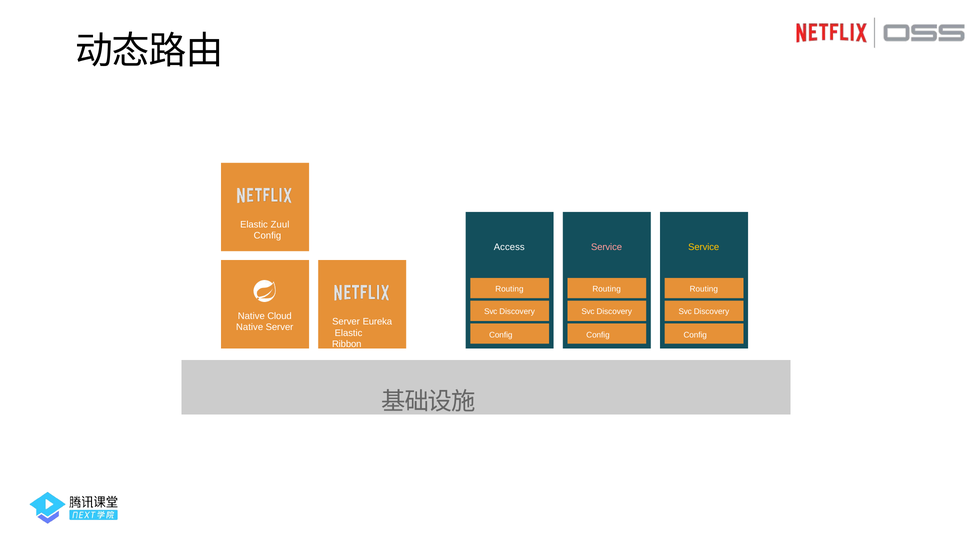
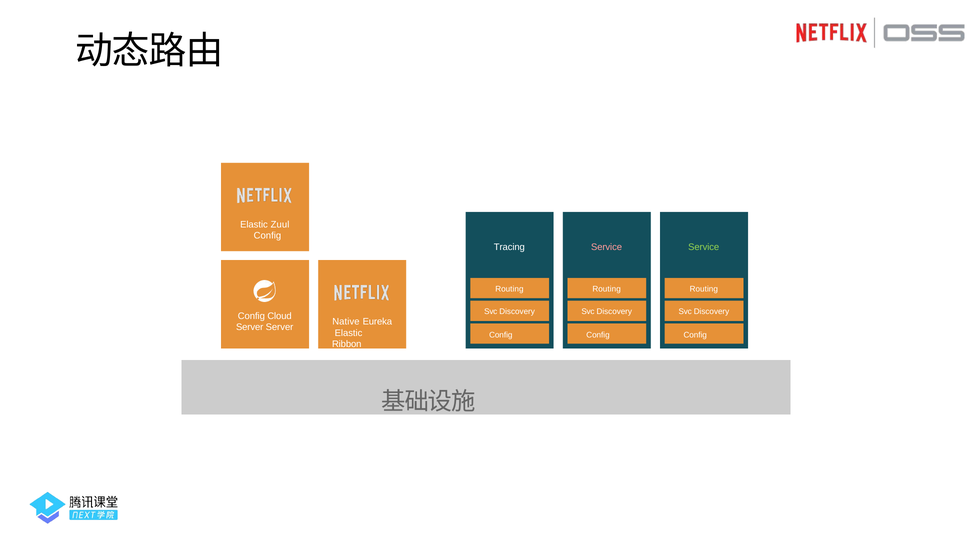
Access: Access -> Tracing (509, 247)
Service colour: yellow -> light green (704, 247)
Native: Native -> Config (251, 316)
Server: Server -> Native (346, 322)
Native: Native -> Server (250, 327)
